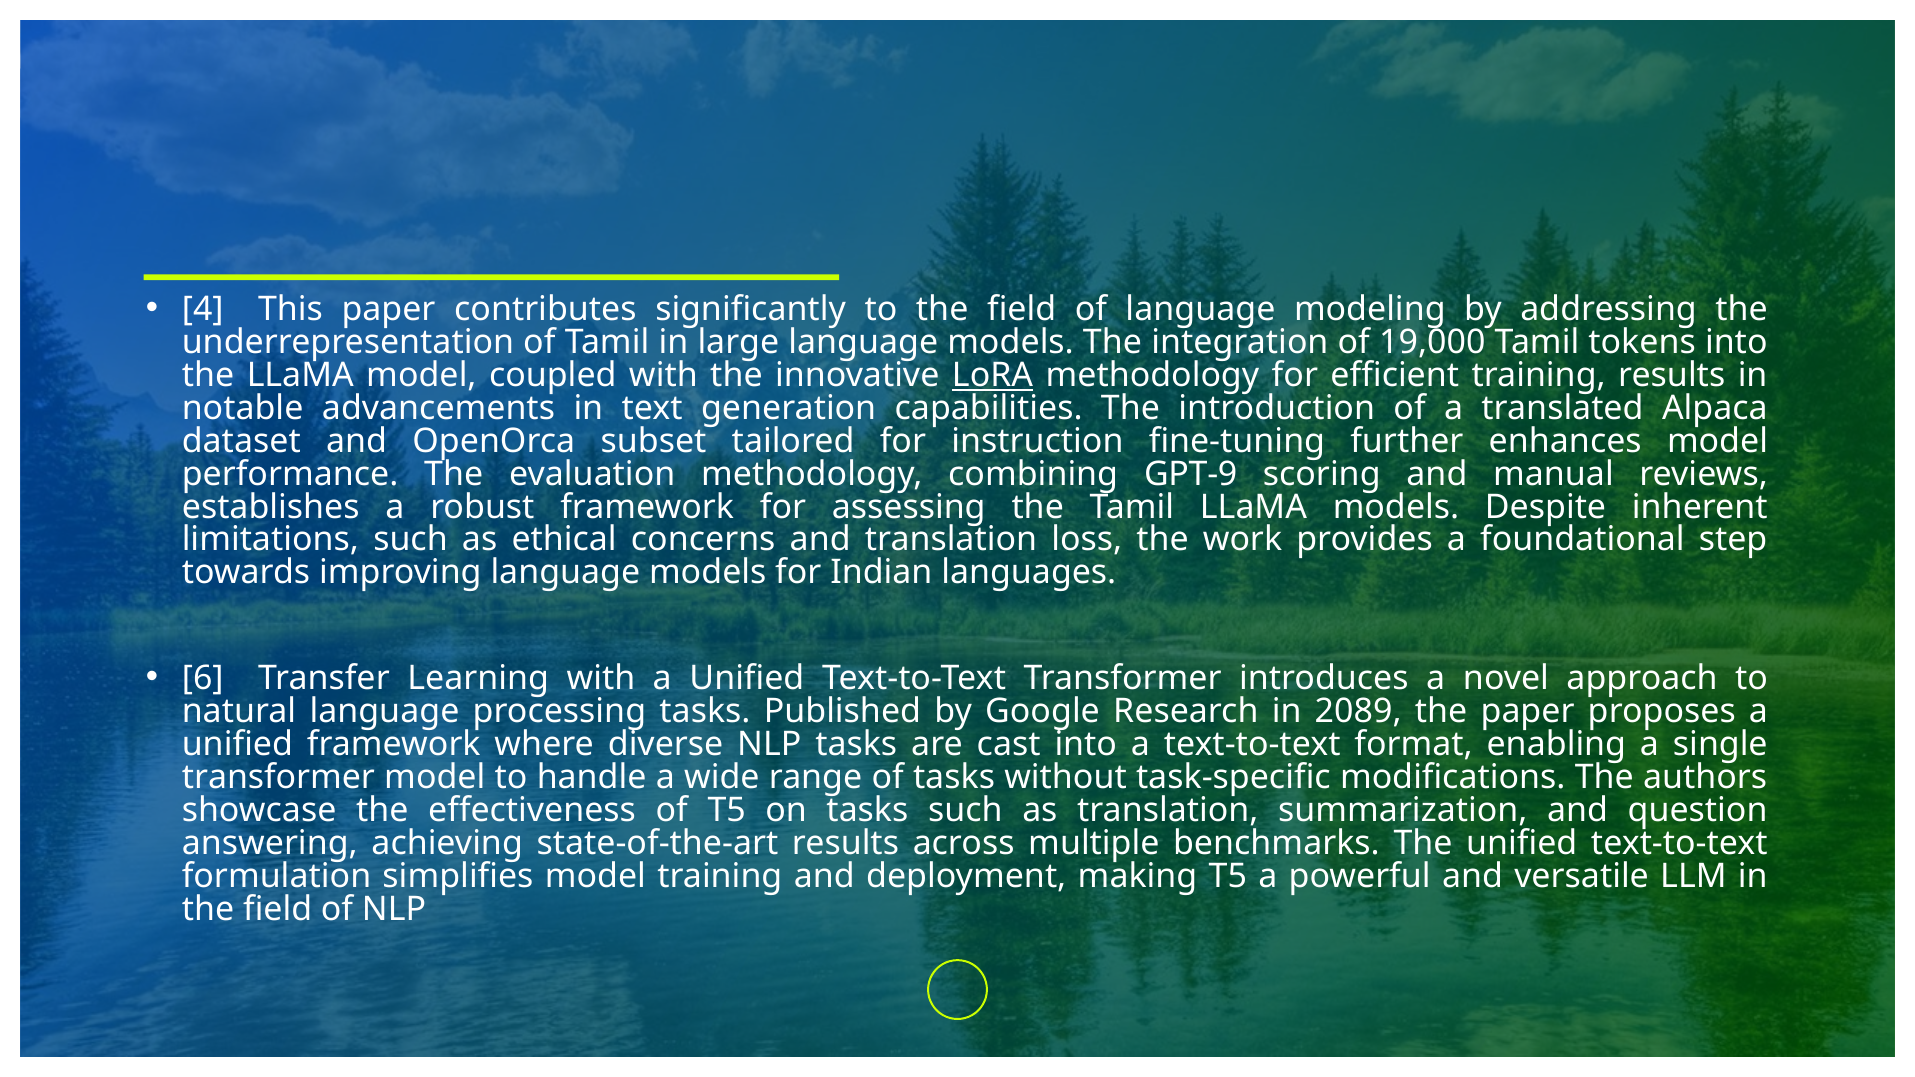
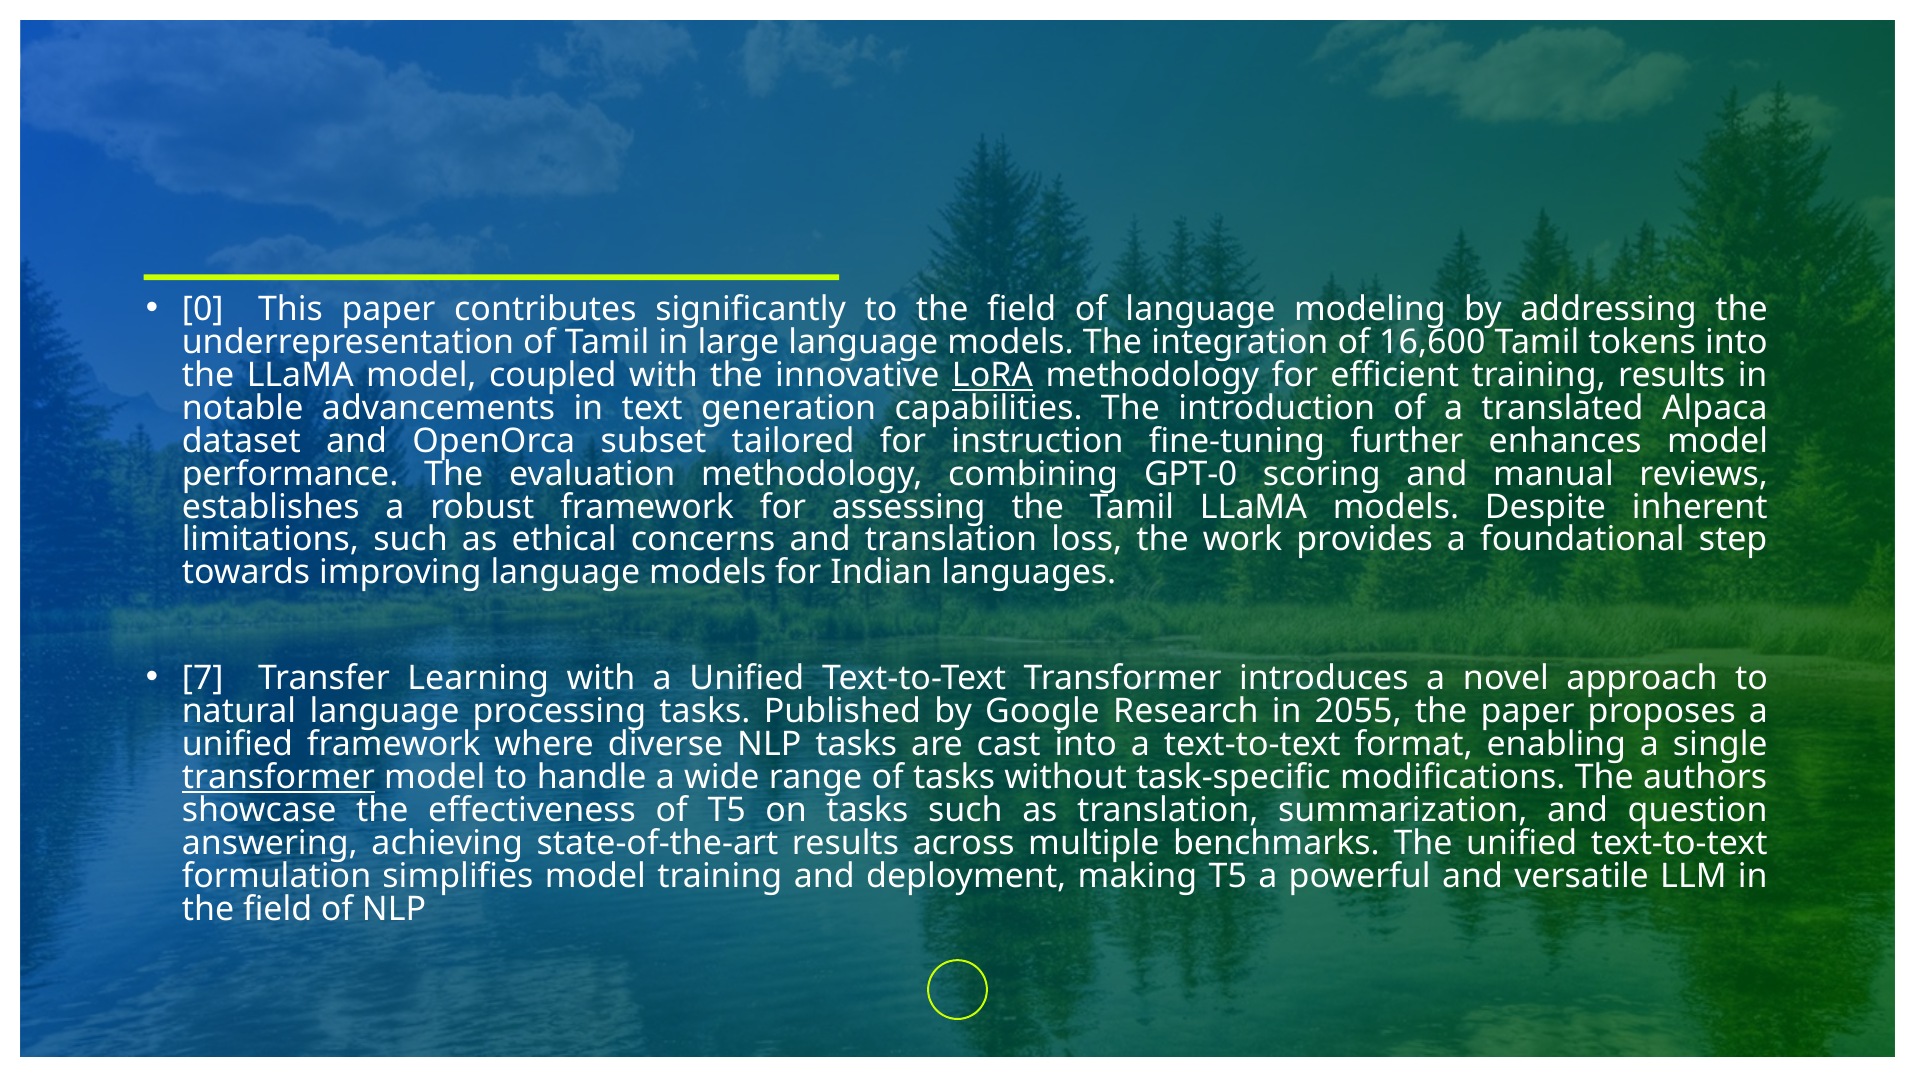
4: 4 -> 0 (203, 309)
19,000: 19,000 -> 16,600 (1432, 342)
GPT-9: GPT-9 -> GPT-0 (1191, 474)
6: 6 -> 7 (203, 678)
2089: 2089 -> 2055 (1358, 711)
transformer underline: none -> present (278, 777)
